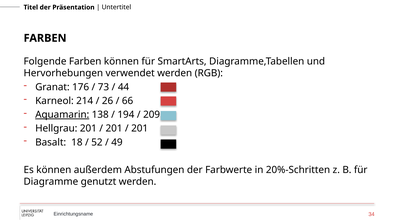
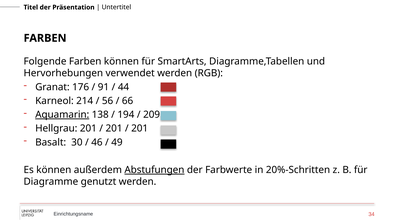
73: 73 -> 91 (103, 87)
26: 26 -> 56 (108, 101)
18: 18 -> 30 (77, 142)
52: 52 -> 46 (97, 142)
Abstufungen underline: none -> present (154, 170)
